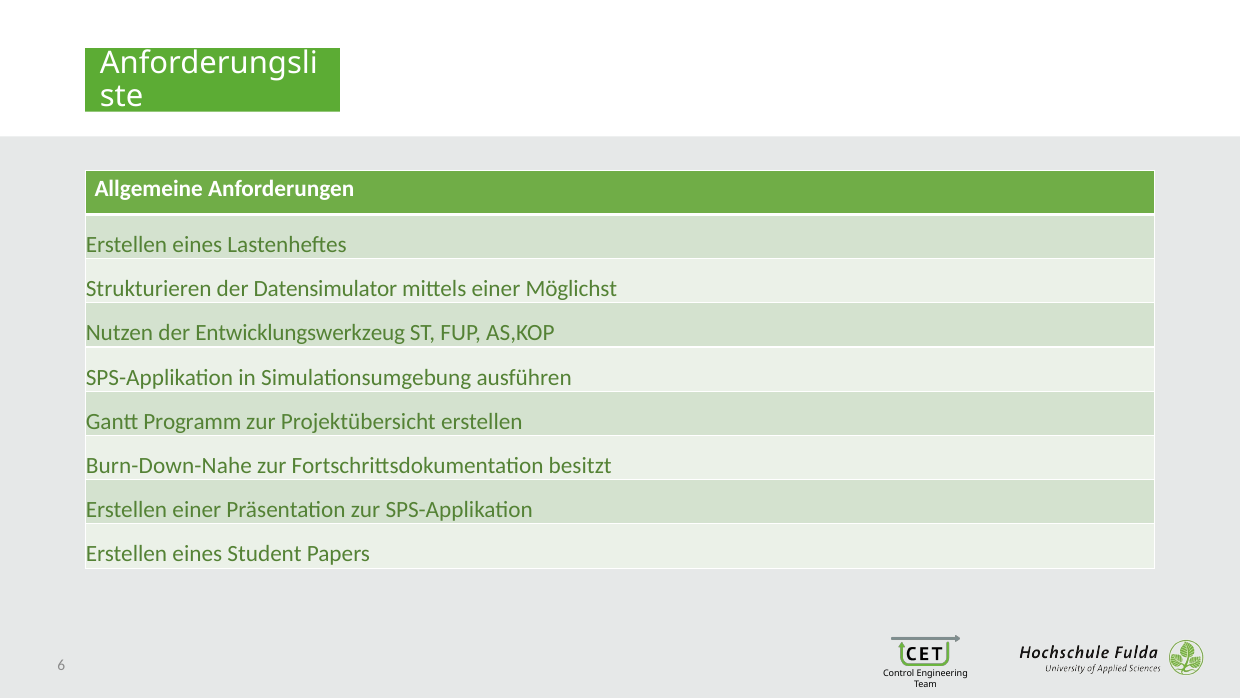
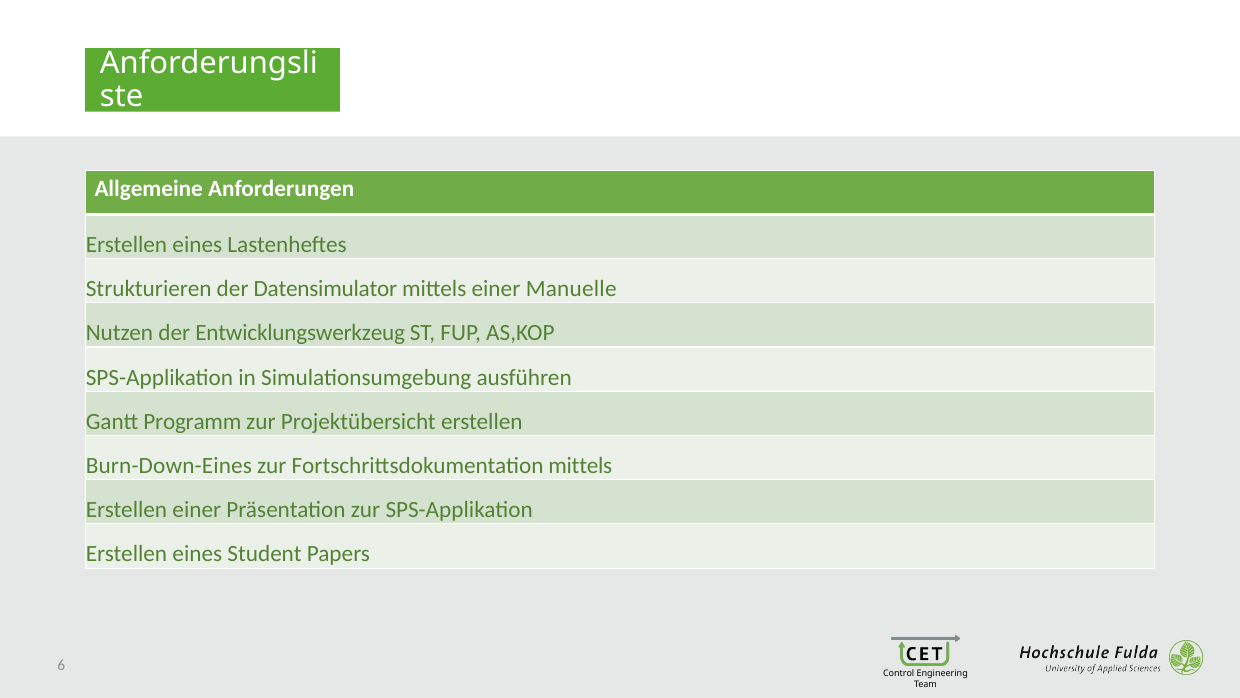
Möglichst: Möglichst -> Manuelle (571, 289)
Burn-Down-Nahe: Burn-Down-Nahe -> Burn-Down-Eines (169, 465)
Fortschrittsdokumentation besitzt: besitzt -> mittels (580, 465)
